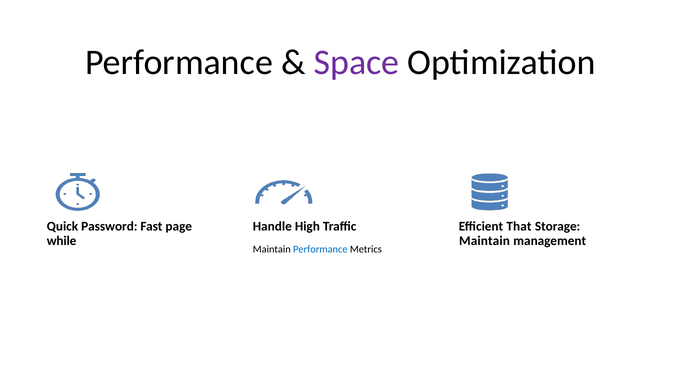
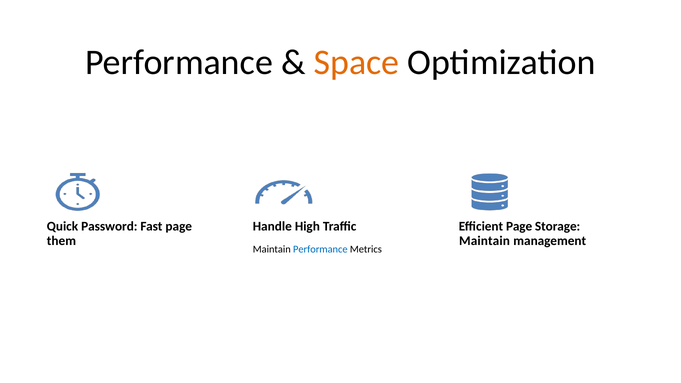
Space colour: purple -> orange (357, 63)
Efficient That: That -> Page (519, 227)
while: while -> them (61, 241)
